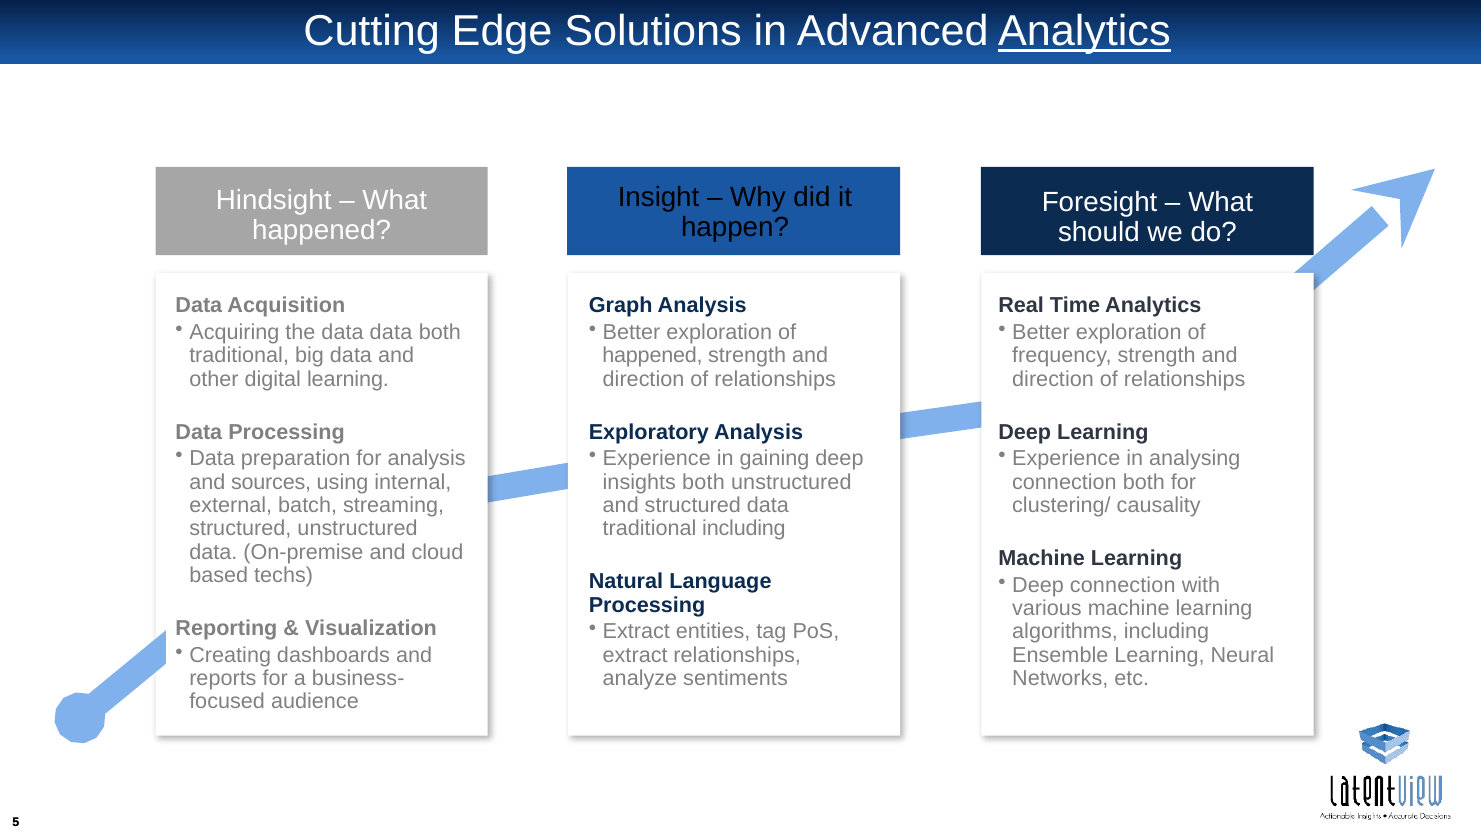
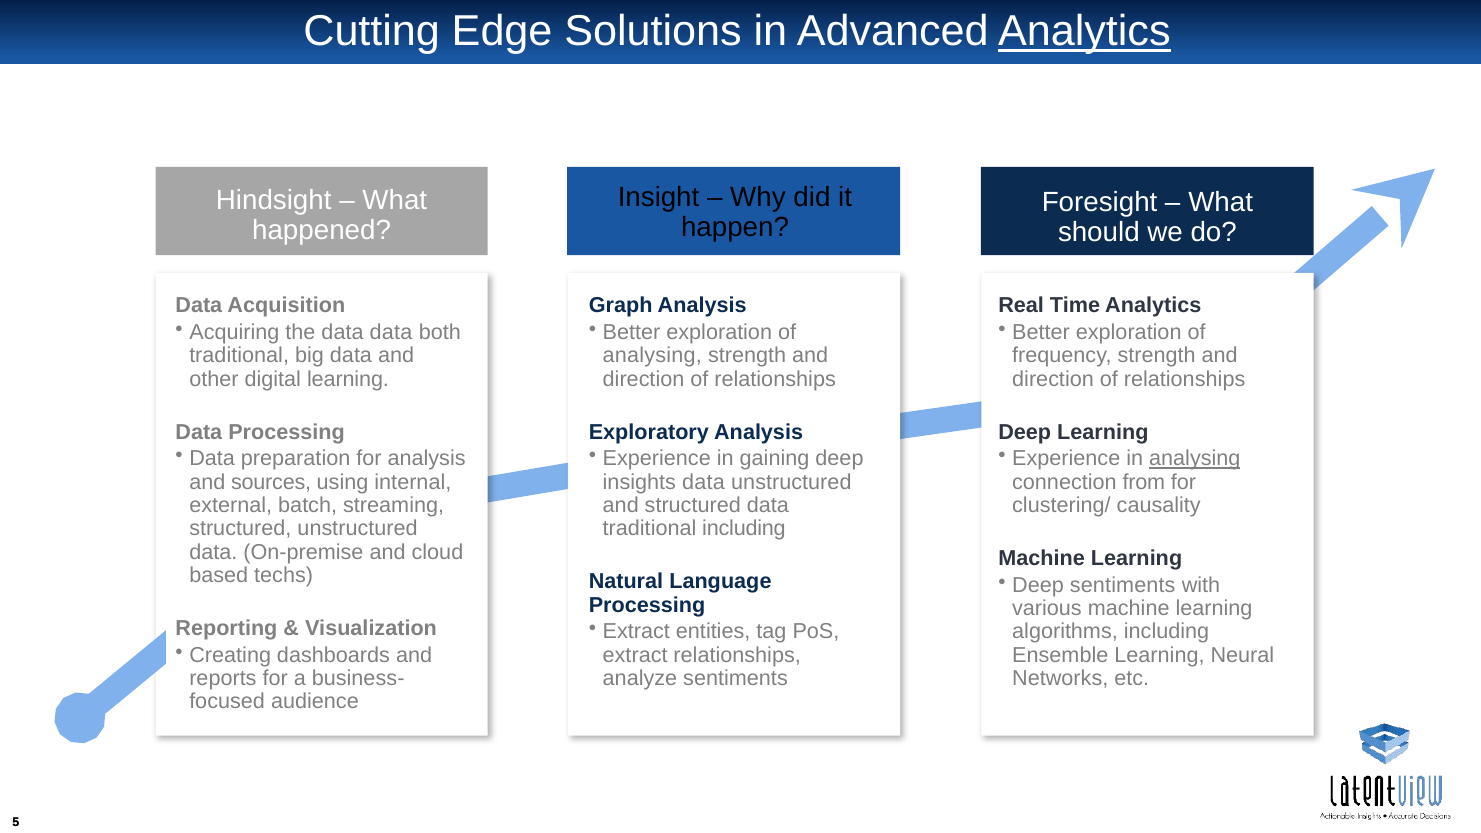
happened: happened -> analysing (652, 356)
analysing underline: none -> present (1195, 459)
insights both: both -> data (703, 482)
connection both: both -> from (1144, 482)
Deep connection: connection -> sentiments (1123, 585)
